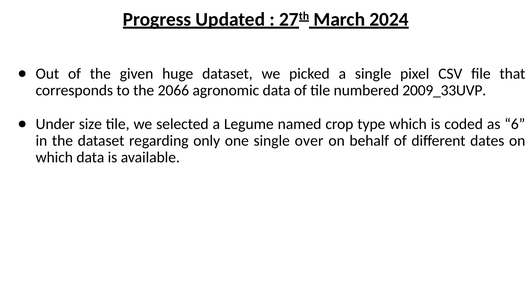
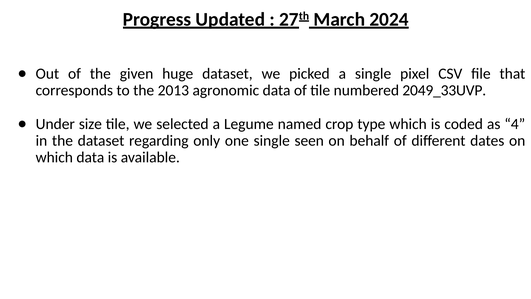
2066: 2066 -> 2013 (173, 90)
2009_33UVP: 2009_33UVP -> 2049_33UVP (444, 90)
6: 6 -> 4 (515, 124)
over: over -> seen (309, 140)
